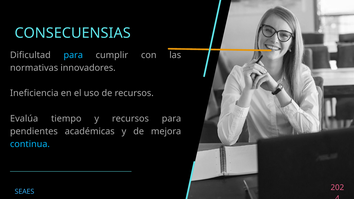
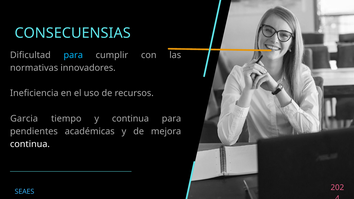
Evalúa: Evalúa -> Garcia (24, 119)
y recursos: recursos -> continua (130, 119)
continua colour: light blue -> white (30, 144)
